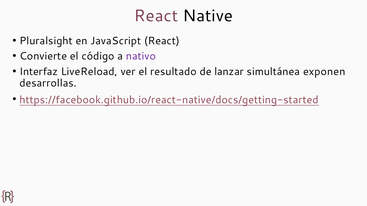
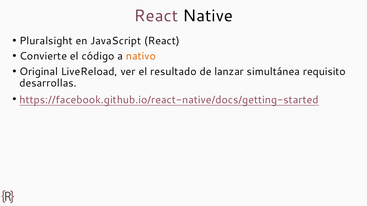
nativo colour: purple -> orange (141, 56)
Interfaz: Interfaz -> Original (39, 72)
exponen: exponen -> requisito (324, 72)
